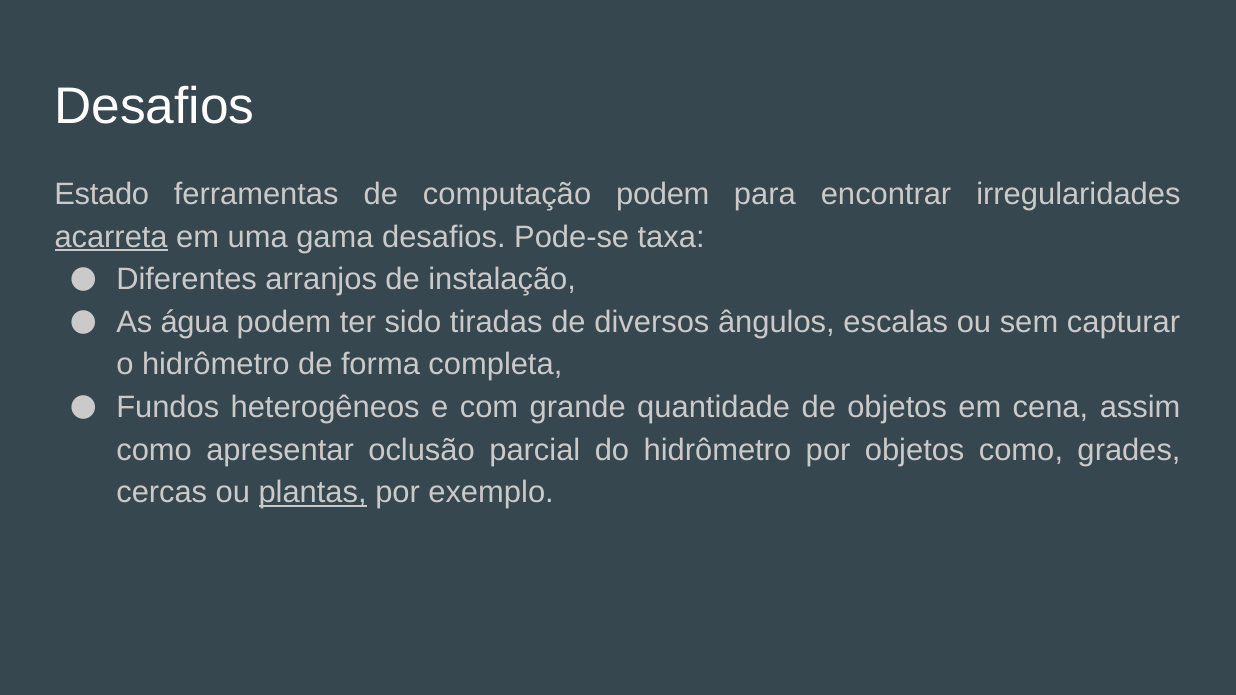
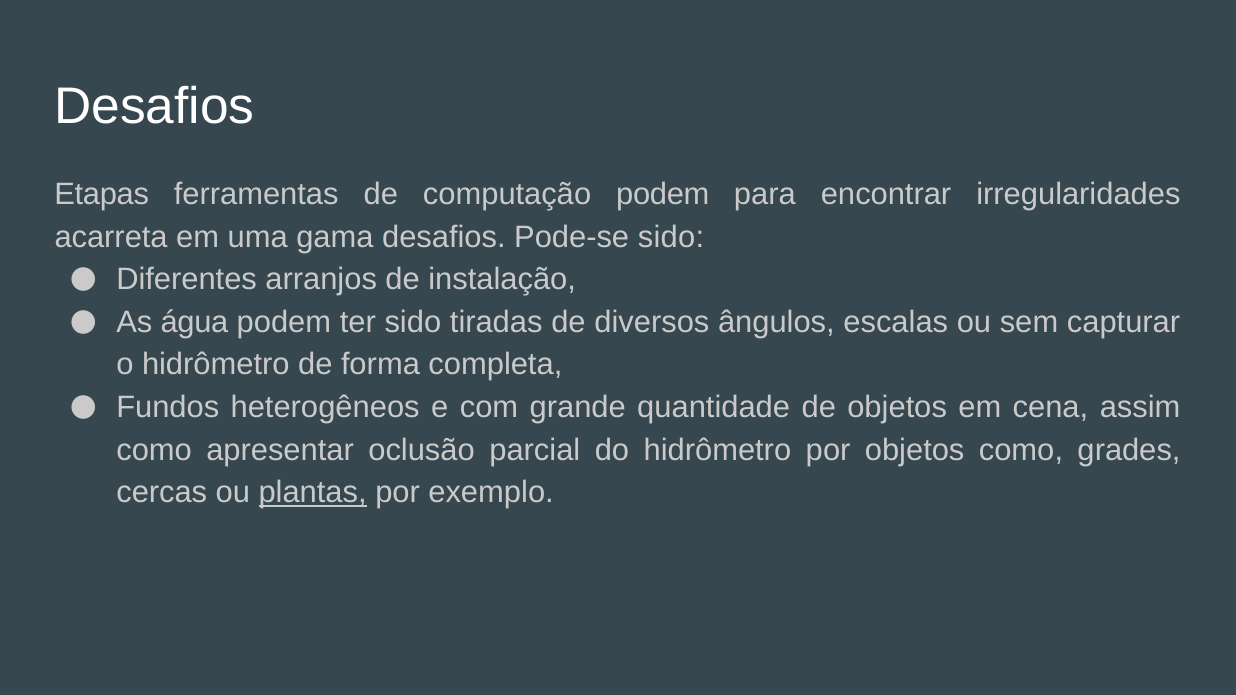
Estado: Estado -> Etapas (102, 194)
acarreta underline: present -> none (111, 237)
Pode-se taxa: taxa -> sido (671, 237)
